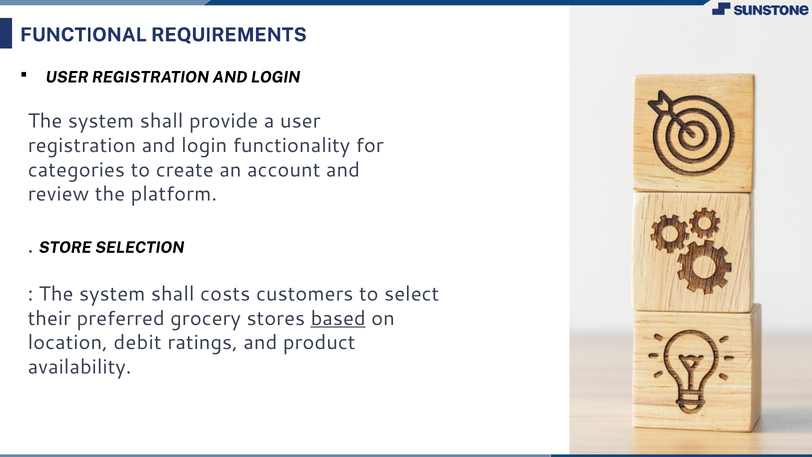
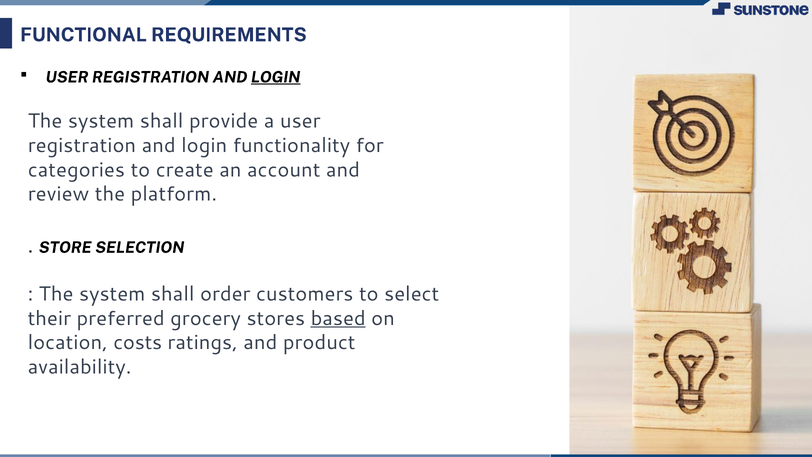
LOGIN underline: none -> present (276, 77)
costs: costs -> order (225, 294)
debit: debit -> costs (138, 343)
